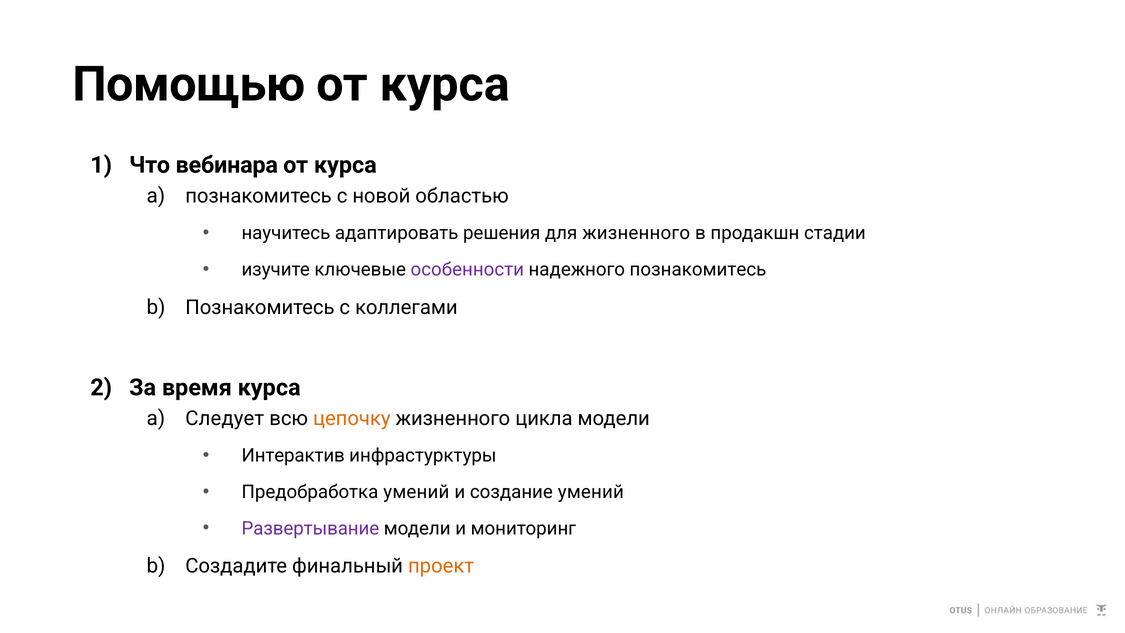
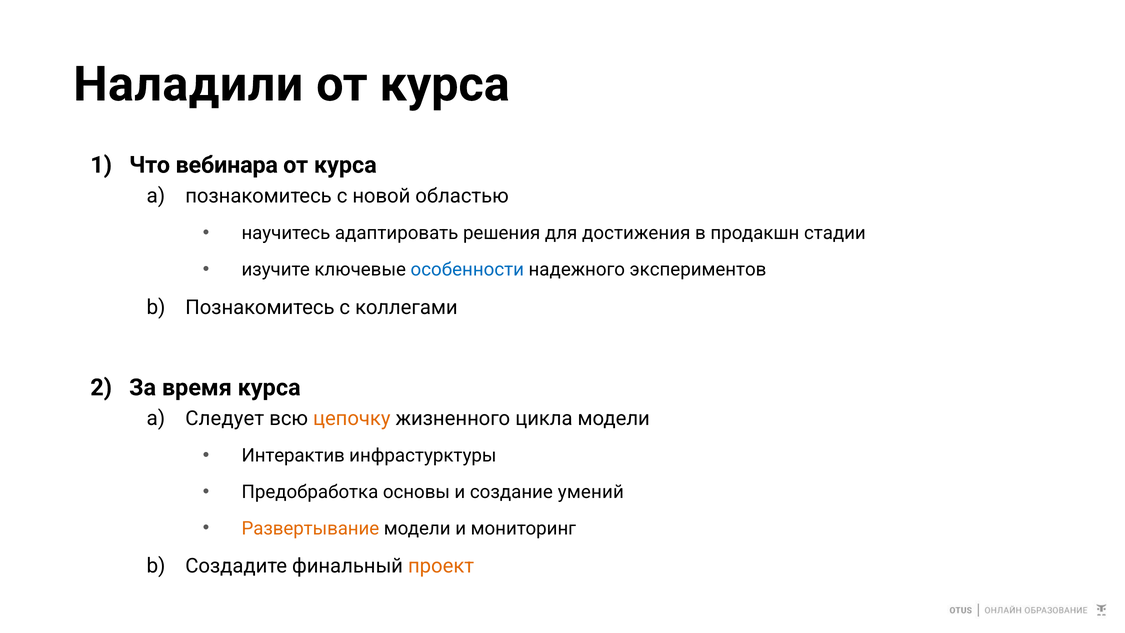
Помощью: Помощью -> Наладили (188, 84)
для жизненного: жизненного -> достижения (636, 233)
особенности colour: purple -> blue (467, 269)
надежного познакомитесь: познакомитесь -> экспериментов (698, 269)
Предобработка умений: умений -> основы (416, 492)
Развертывание colour: purple -> orange (310, 528)
